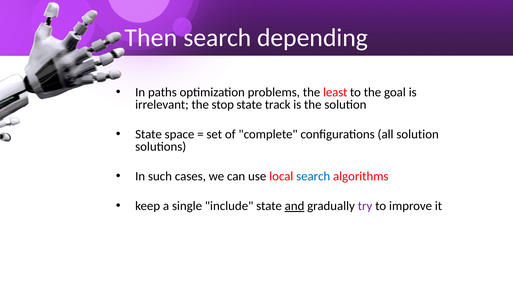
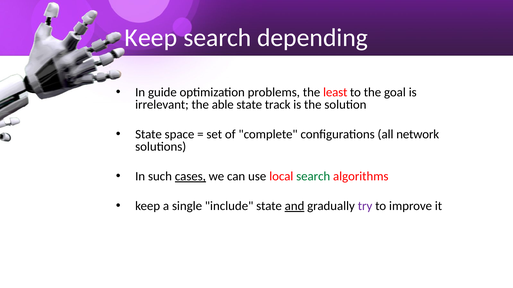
Then: Then -> Keep (151, 38)
paths: paths -> guide (162, 92)
stop: stop -> able (223, 105)
all solution: solution -> network (418, 135)
cases underline: none -> present (190, 177)
search colour: blue -> green (313, 177)
